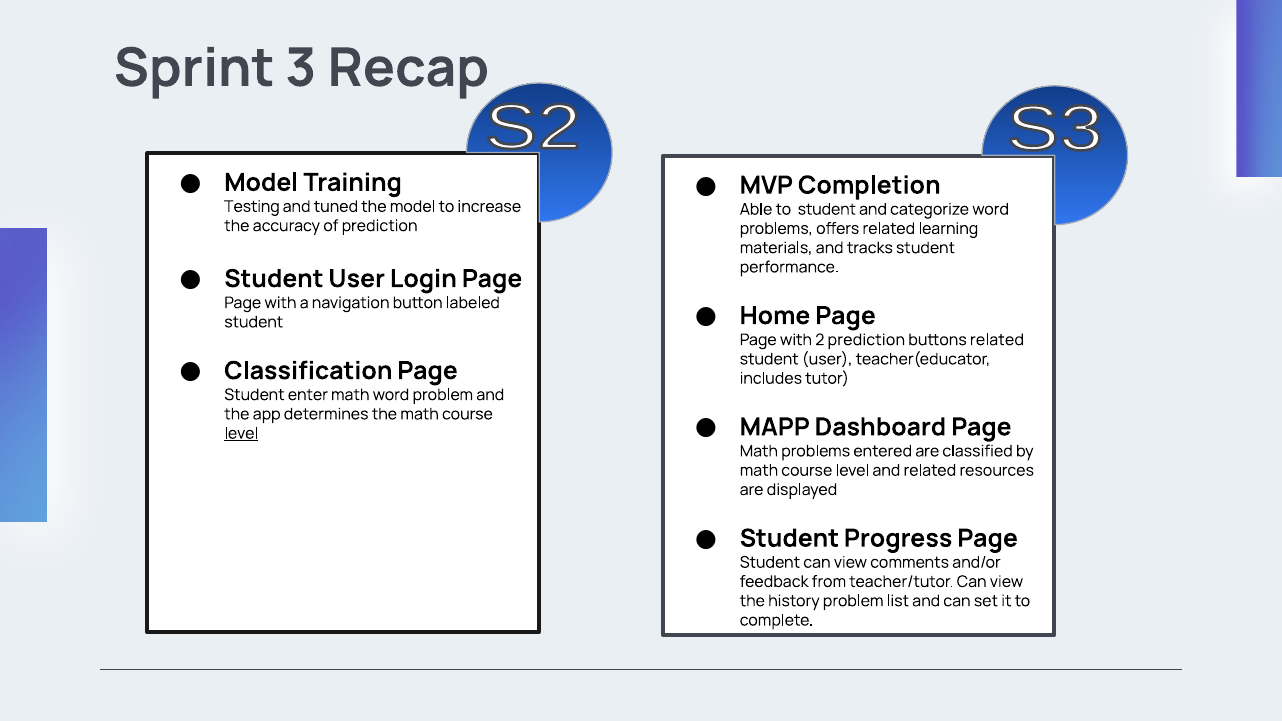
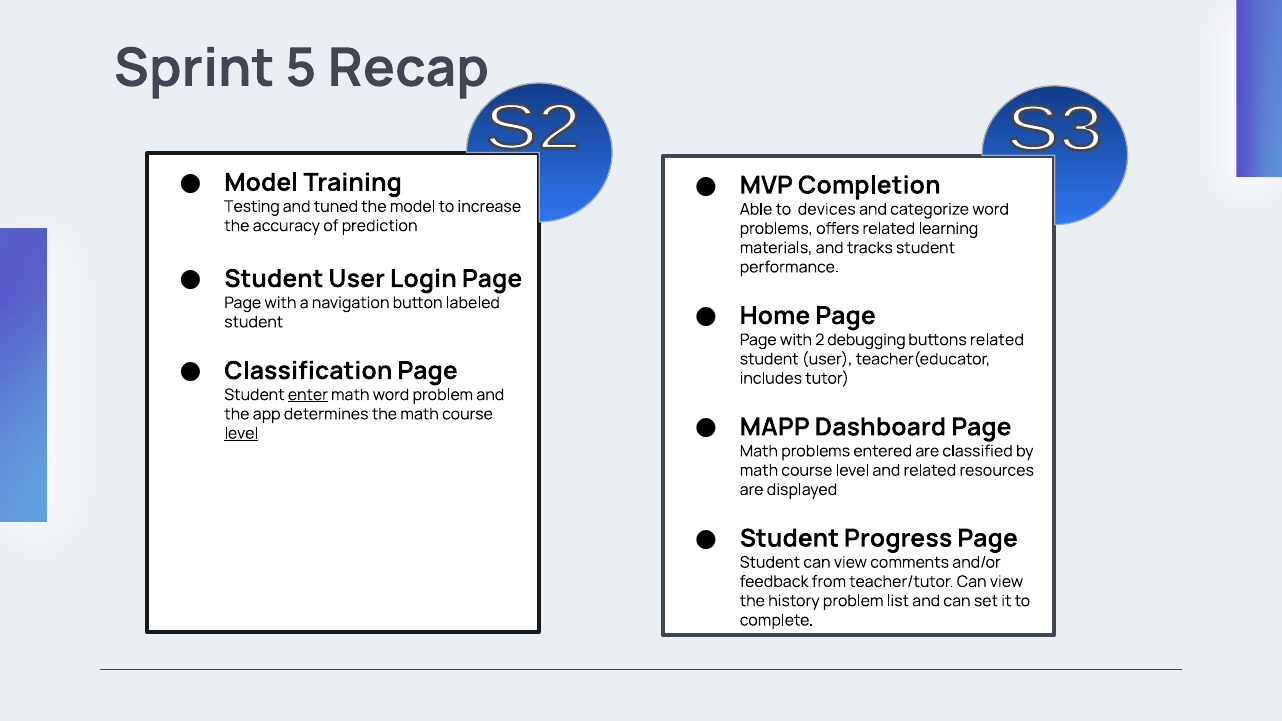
3: 3 -> 5 (301, 68)
to student: student -> devices (827, 209)
2 prediction: prediction -> debugging (866, 340)
enter underline: none -> present (308, 395)
